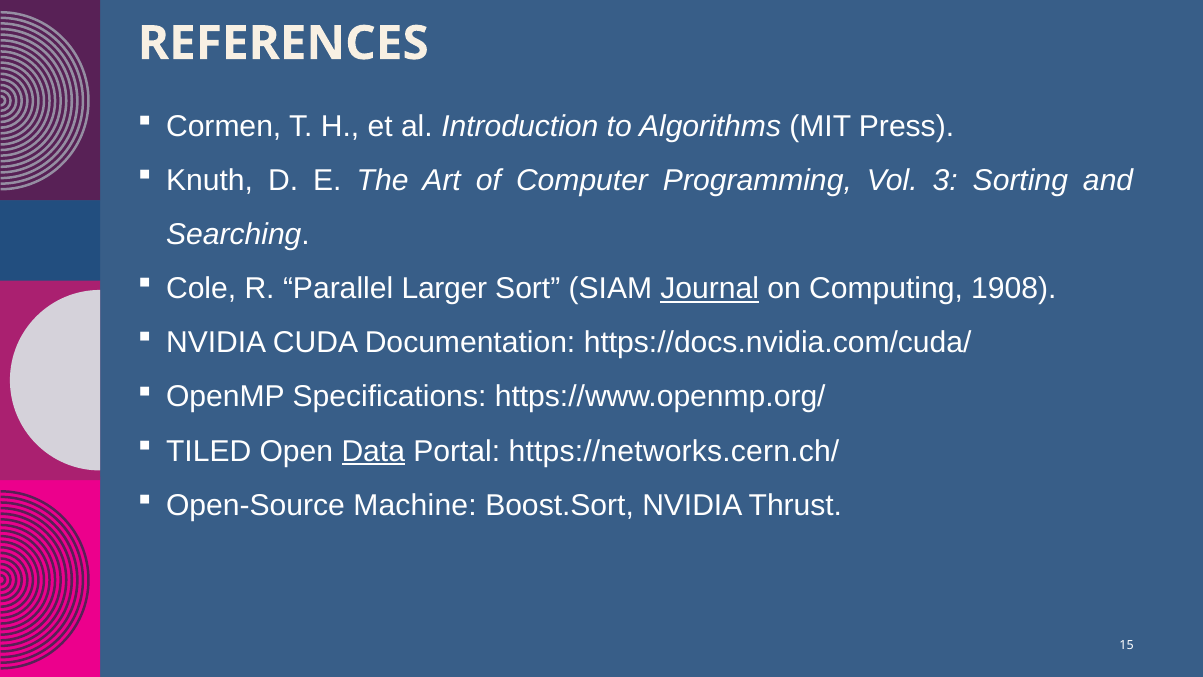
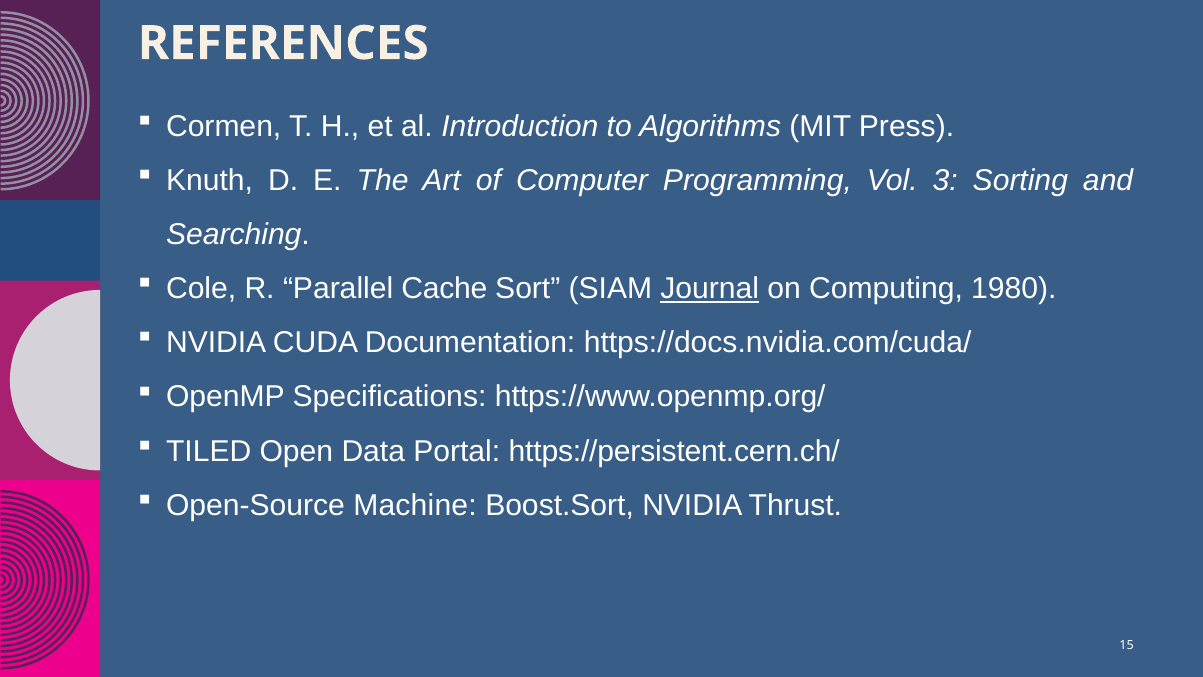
Larger: Larger -> Cache (444, 289)
1908: 1908 -> 1980 (1014, 289)
Data underline: present -> none (373, 451)
https://networks.cern.ch/: https://networks.cern.ch/ -> https://persistent.cern.ch/ (674, 451)
